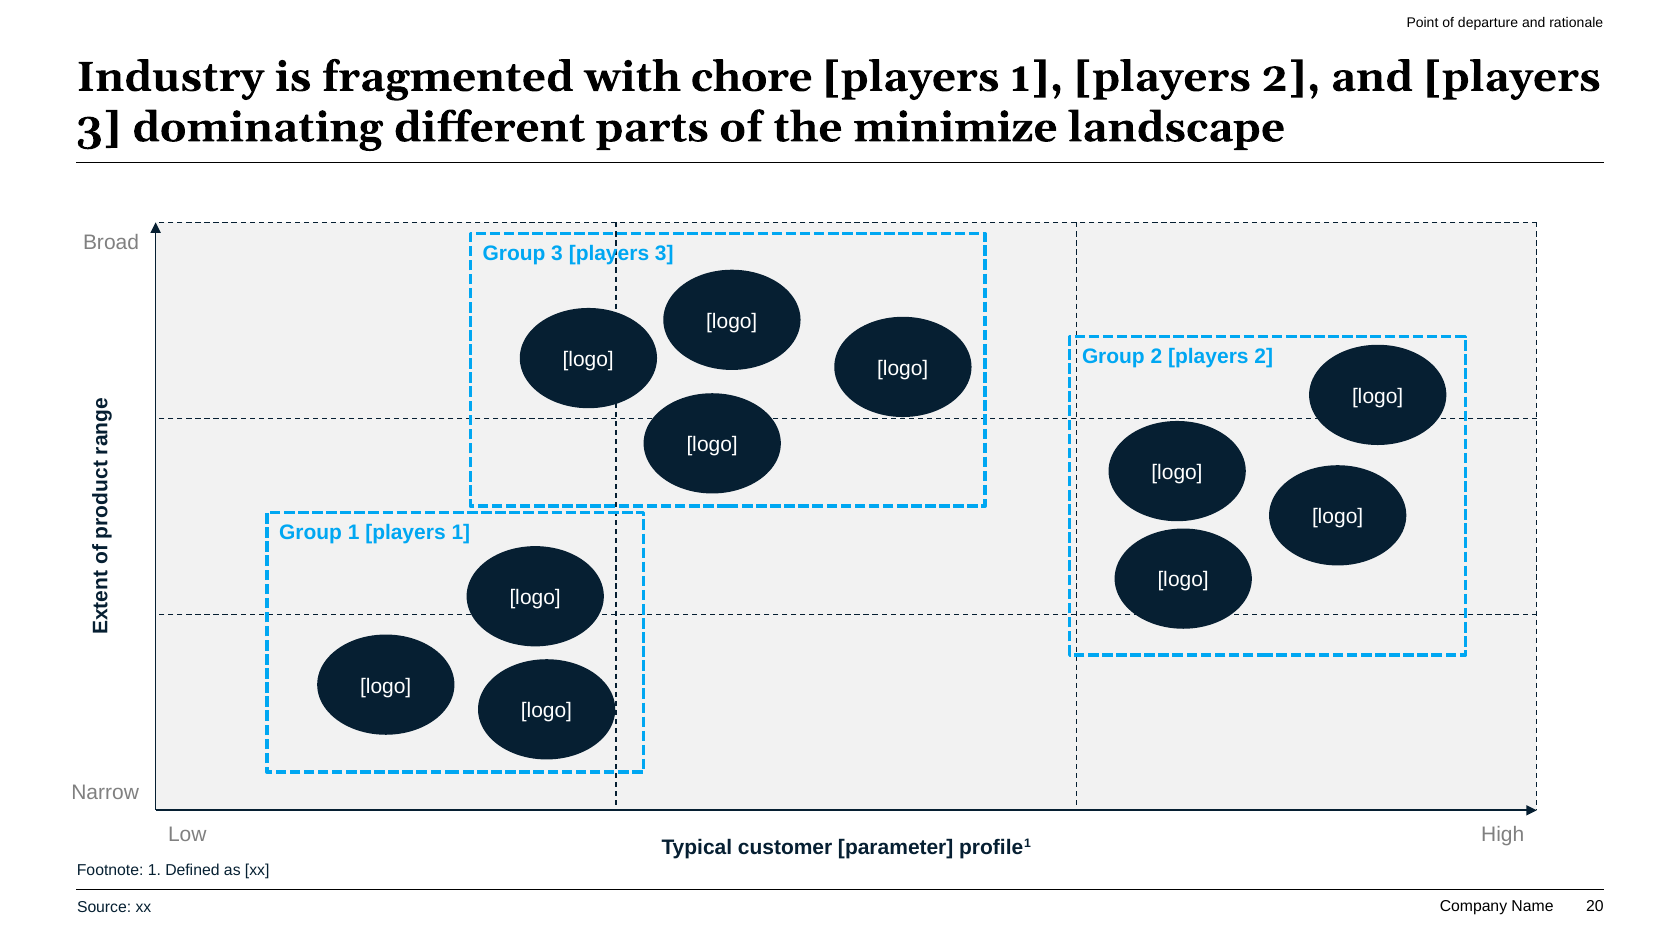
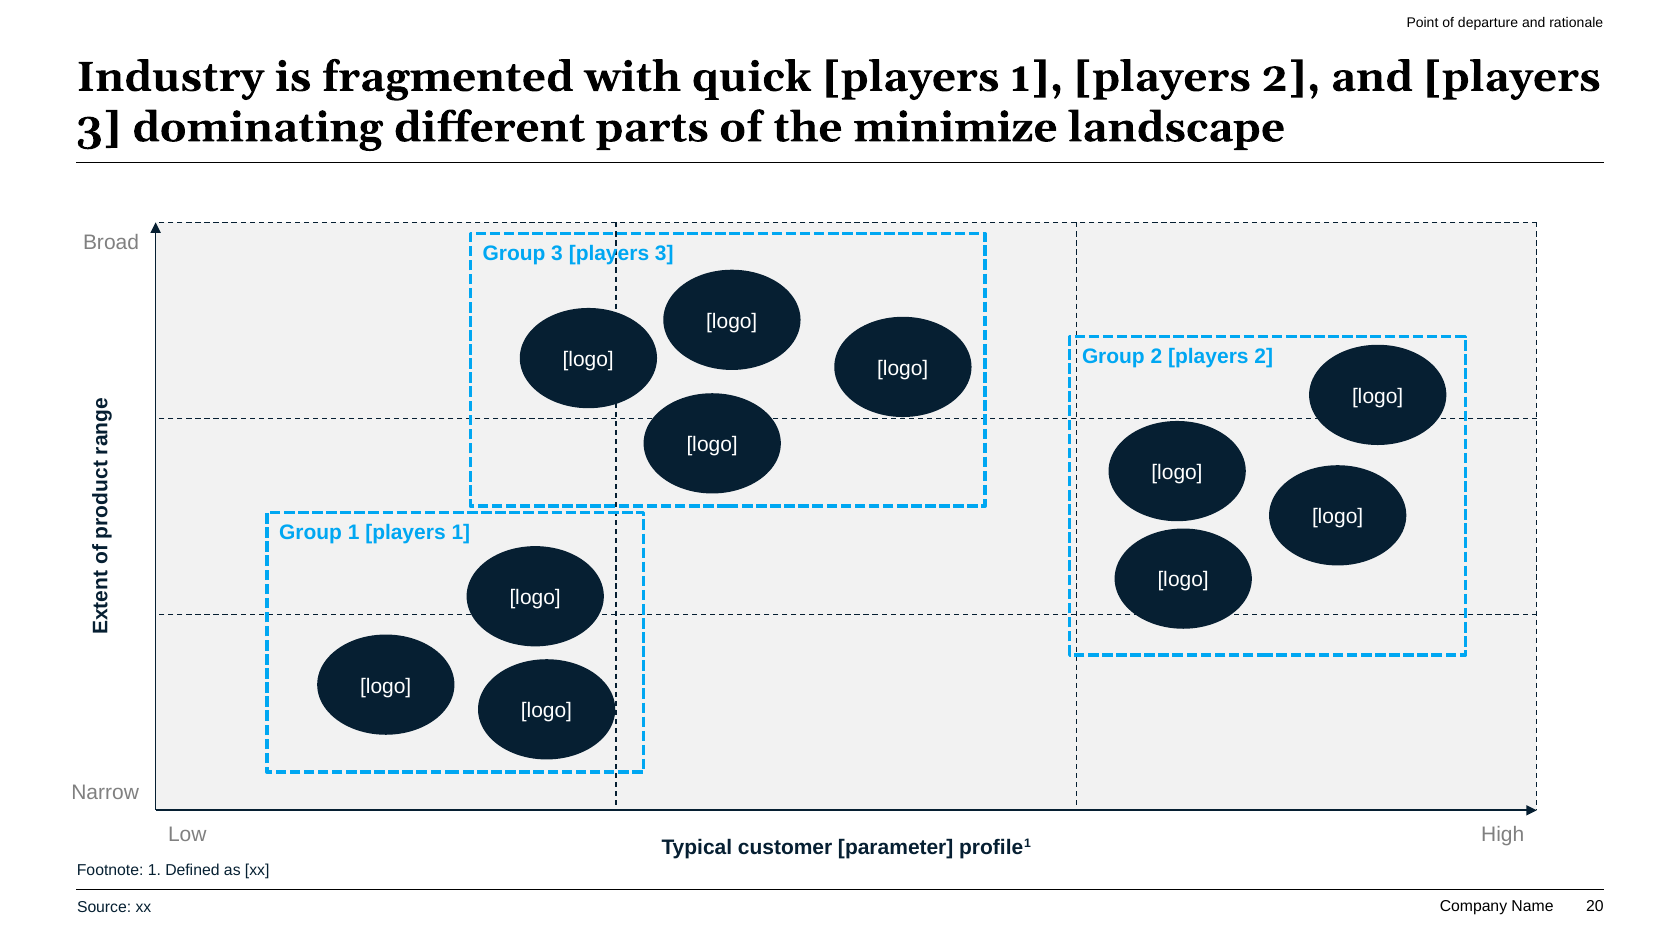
chore: chore -> quick (751, 77)
